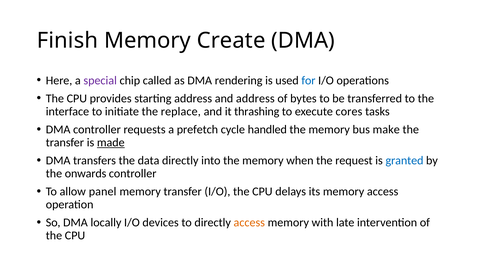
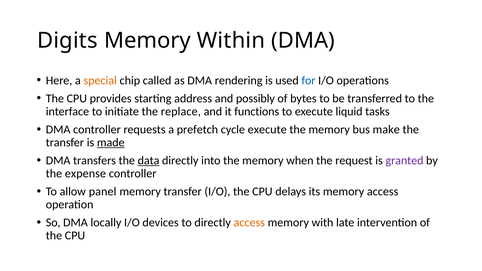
Finish: Finish -> Digits (67, 40)
Create: Create -> Within (231, 40)
special colour: purple -> orange (100, 80)
and address: address -> possibly (255, 98)
thrashing: thrashing -> functions (257, 111)
cores: cores -> liquid (349, 111)
cycle handled: handled -> execute (267, 129)
data underline: none -> present (149, 161)
granted colour: blue -> purple (404, 161)
onwards: onwards -> expense (85, 174)
